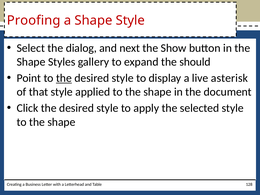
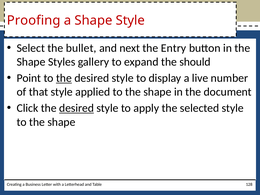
dialog: dialog -> bullet (81, 48)
Show: Show -> Entry (174, 48)
asterisk: asterisk -> number (229, 78)
desired underline: none -> present (77, 108)
